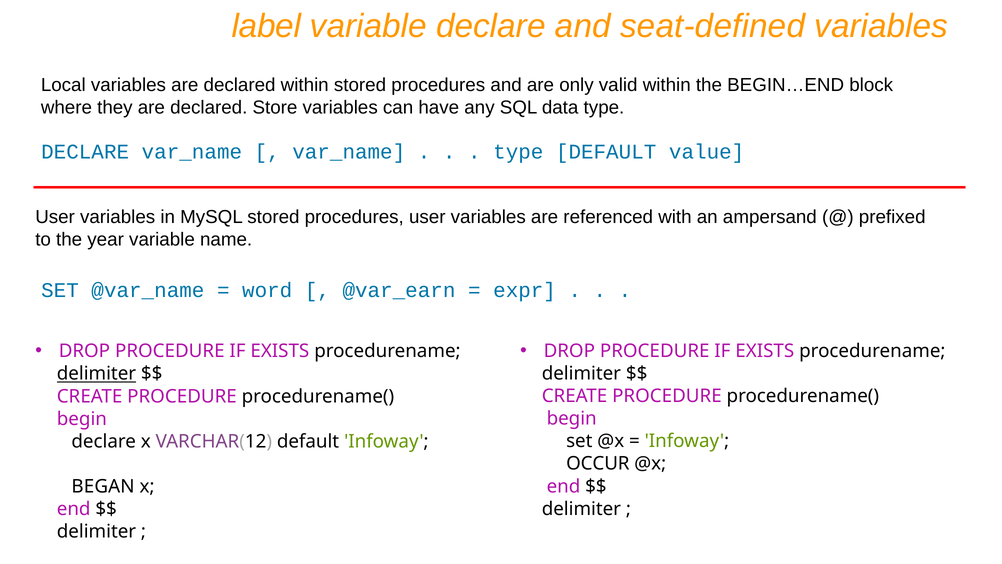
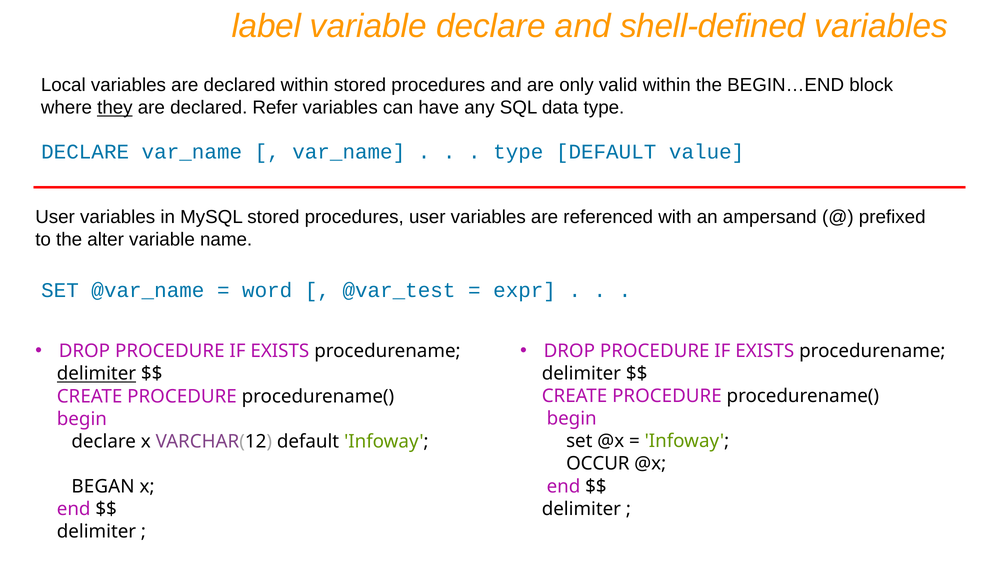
seat-defined: seat-defined -> shell-defined (713, 26)
they underline: none -> present (115, 108)
Store: Store -> Refer (275, 108)
year: year -> alter (106, 239)
@var_earn: @var_earn -> @var_test (399, 290)
